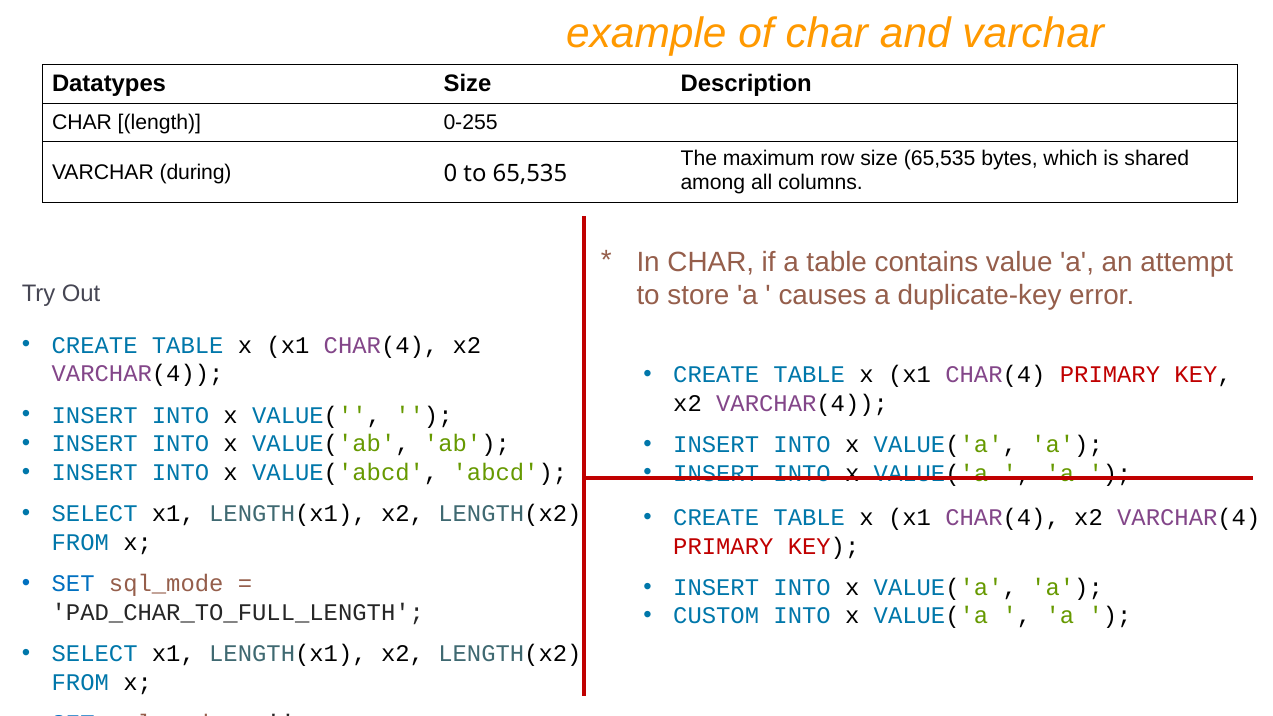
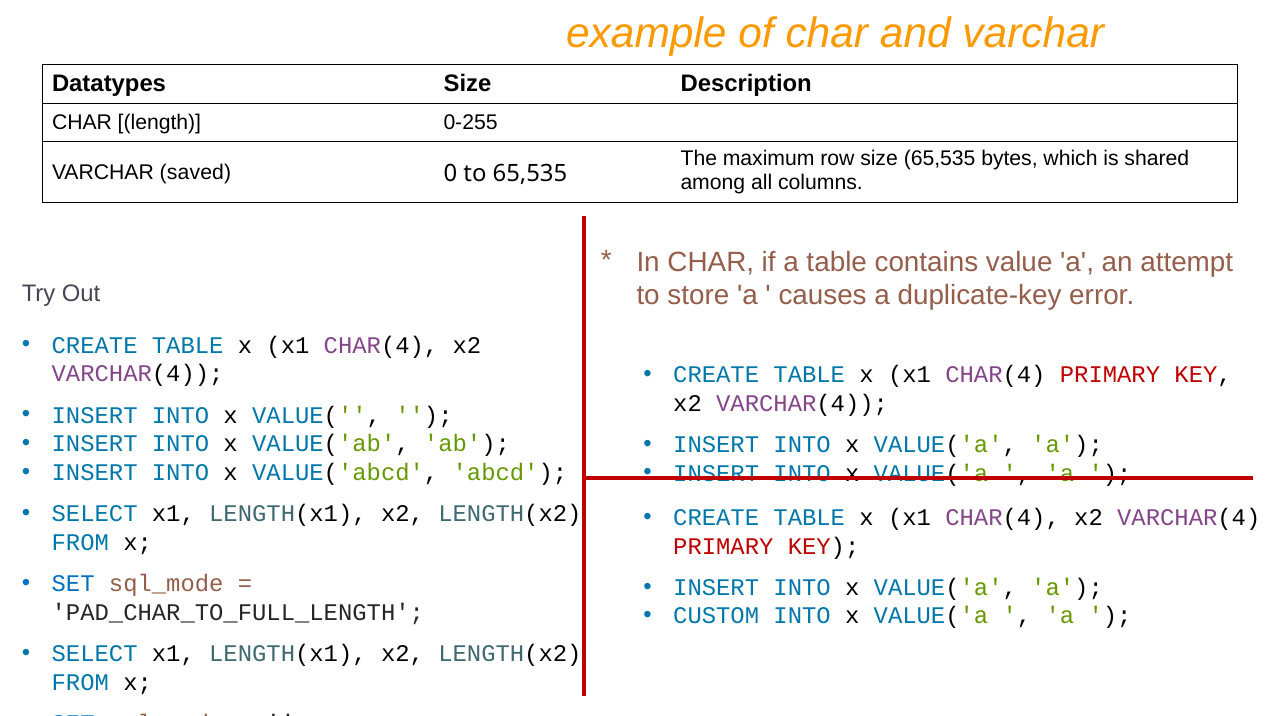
during: during -> saved (195, 172)
